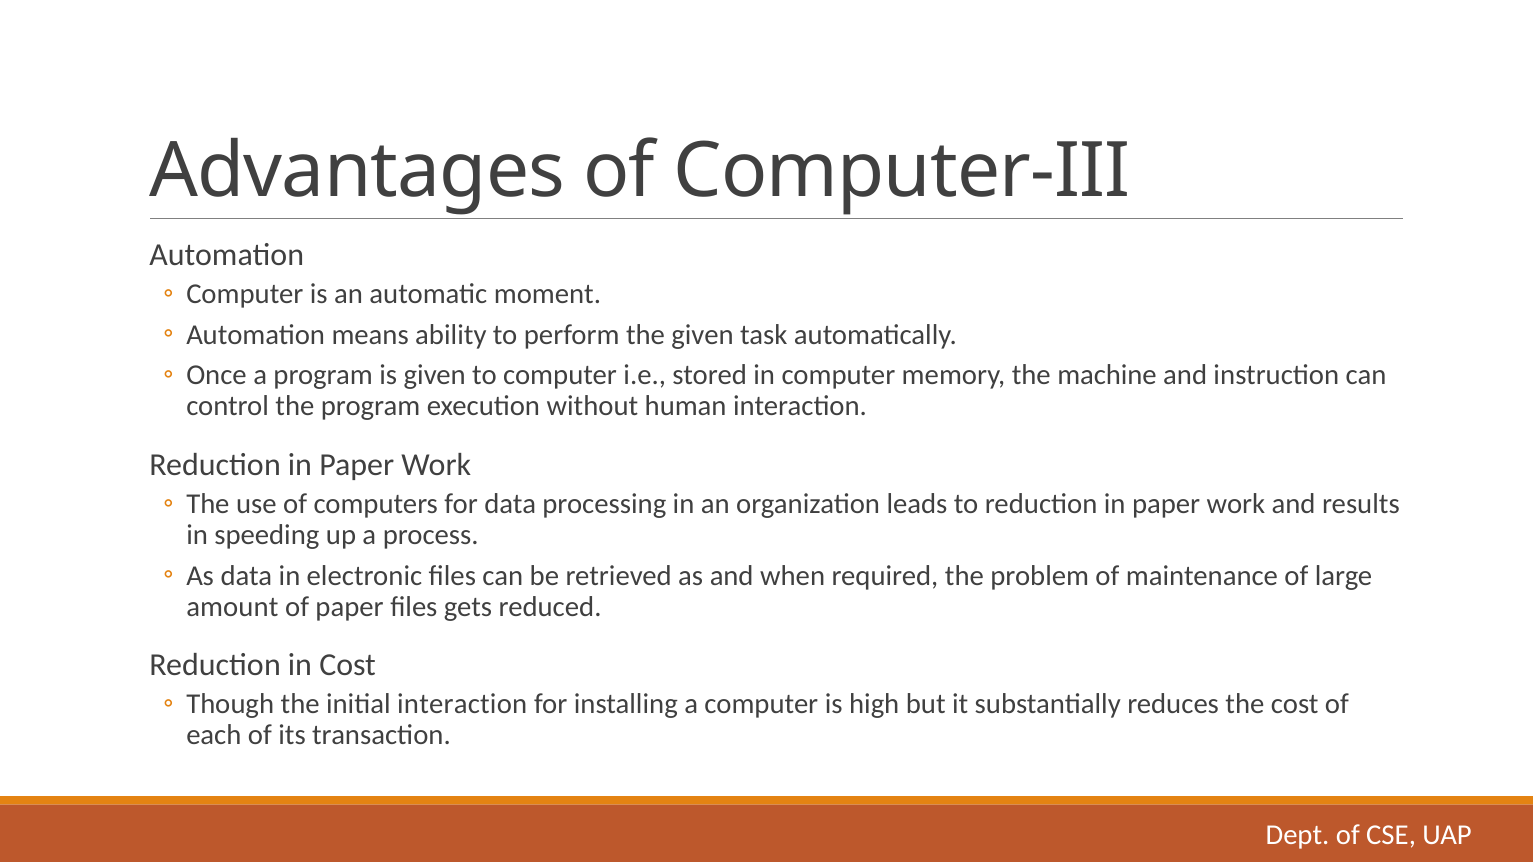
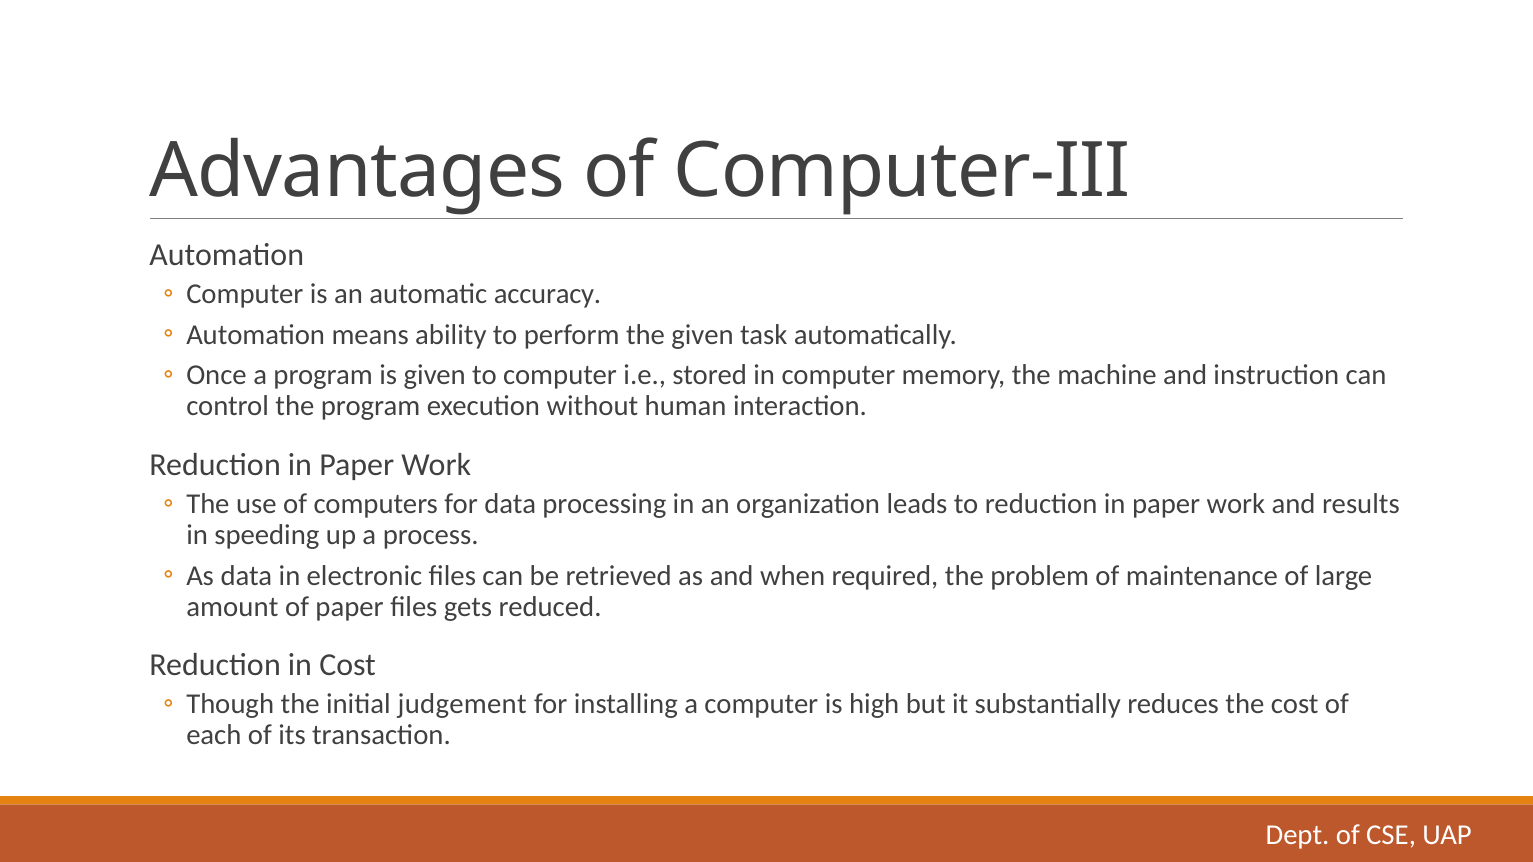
moment: moment -> accuracy (548, 294)
initial interaction: interaction -> judgement (462, 704)
